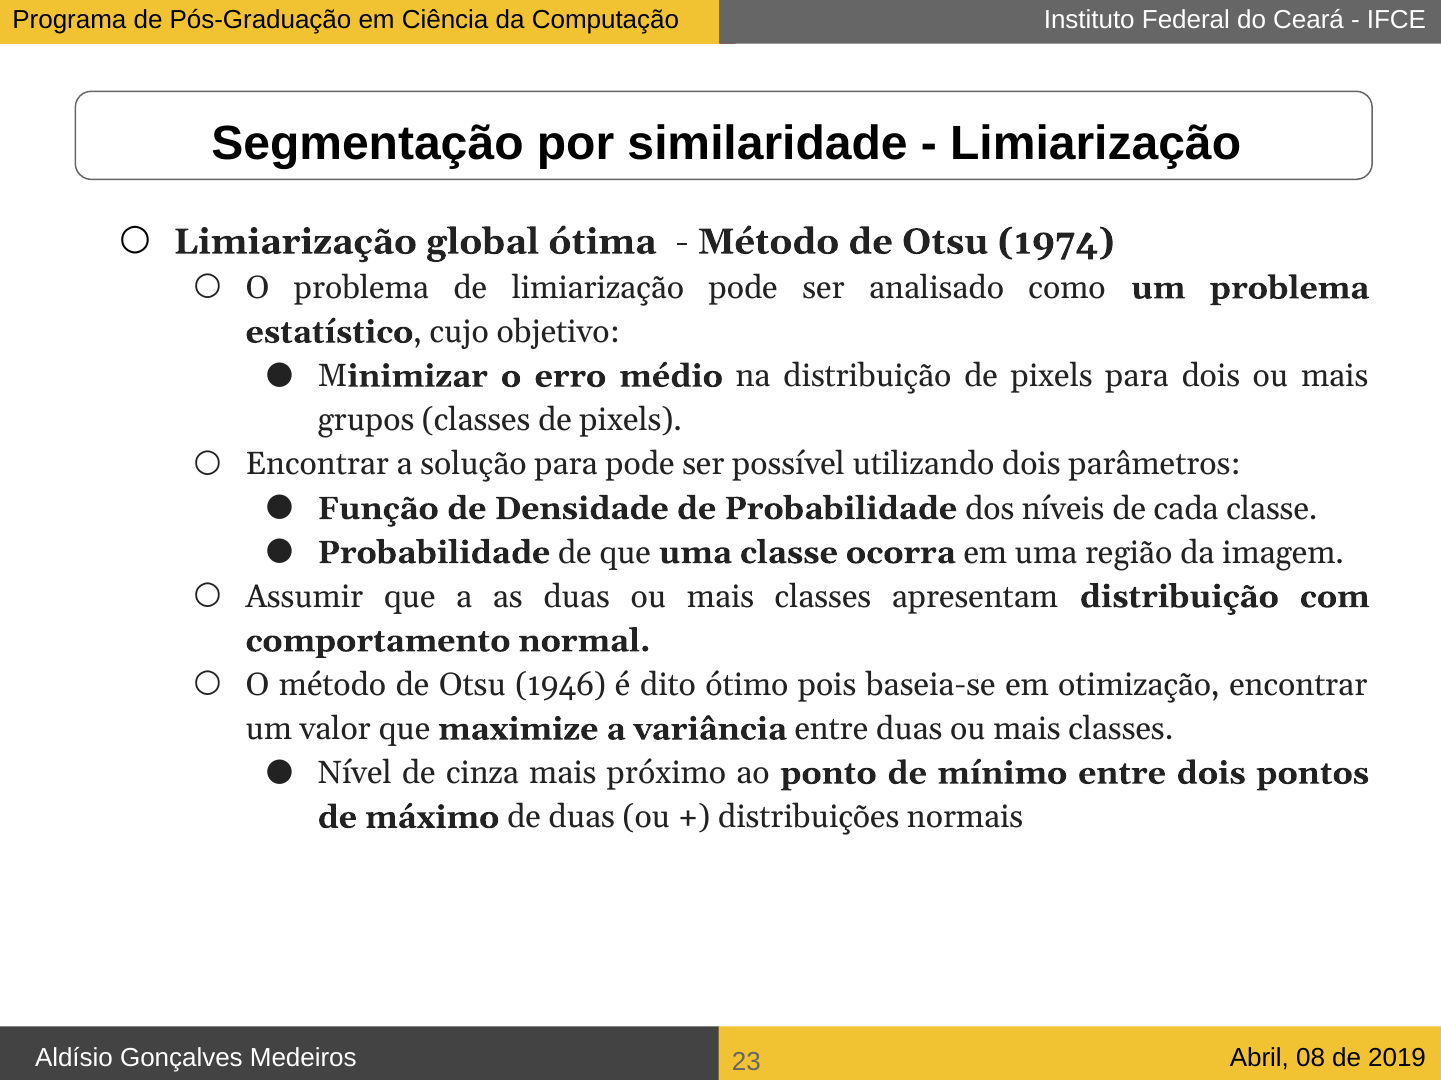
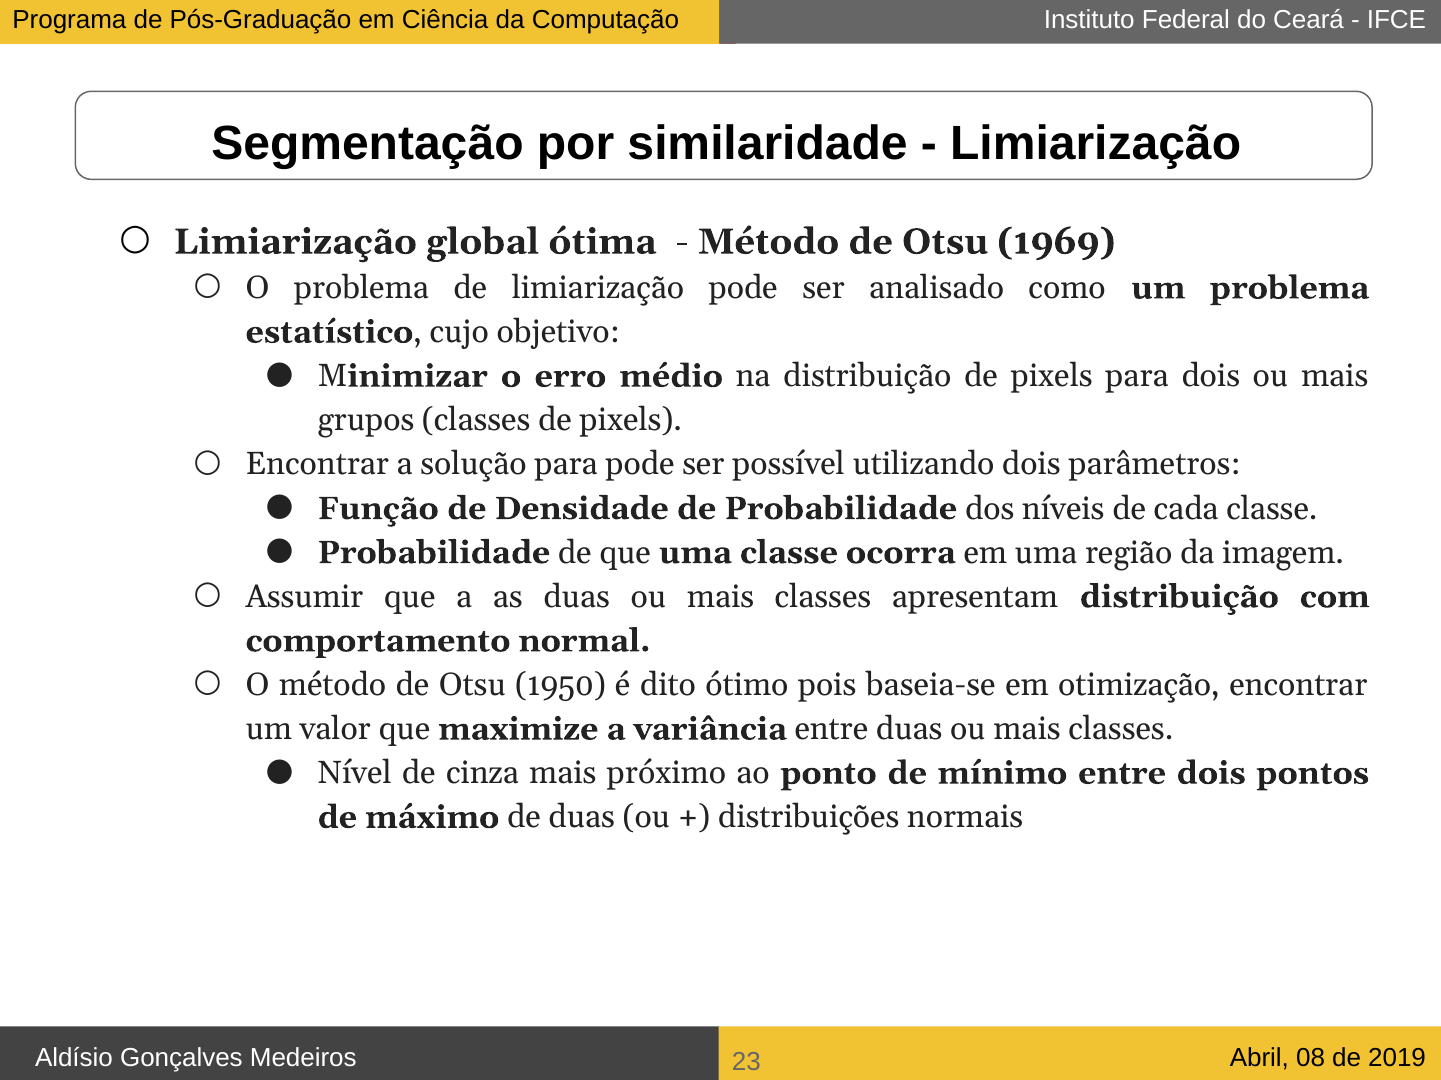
1974: 1974 -> 1969 (1056, 242)
1946: 1946 -> 1950 (561, 685)
